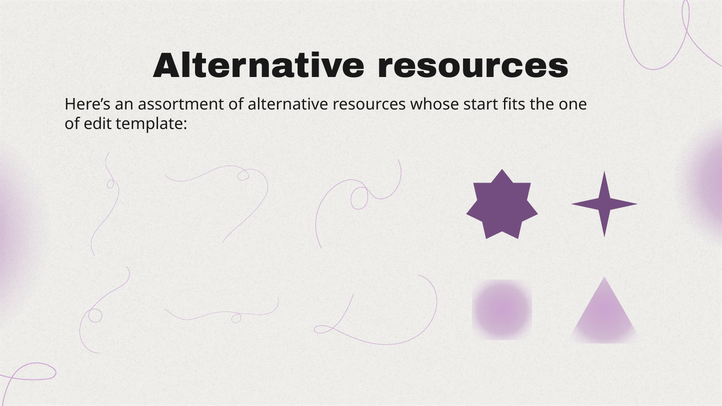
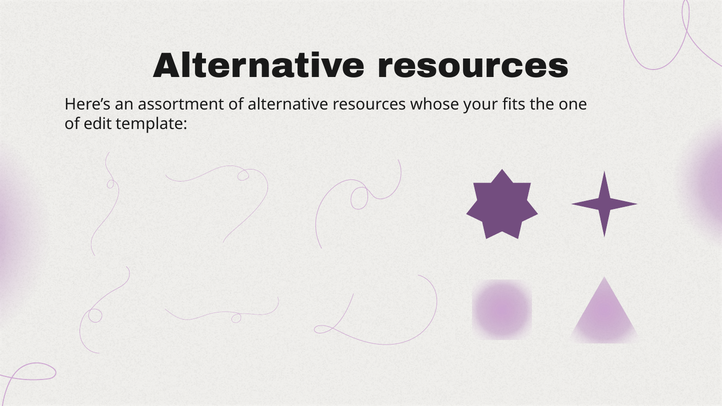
start: start -> your (481, 105)
